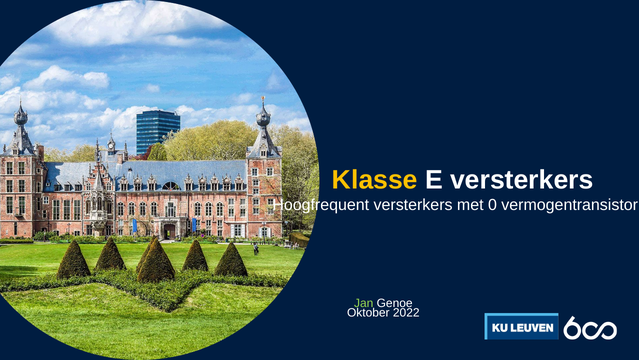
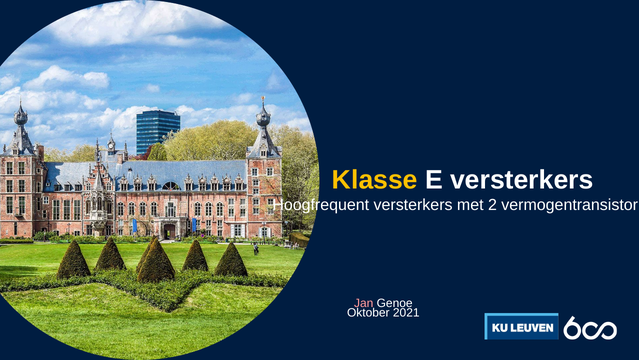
0: 0 -> 2 (492, 205)
Jan colour: light green -> pink (364, 303)
2022: 2022 -> 2021 (406, 312)
